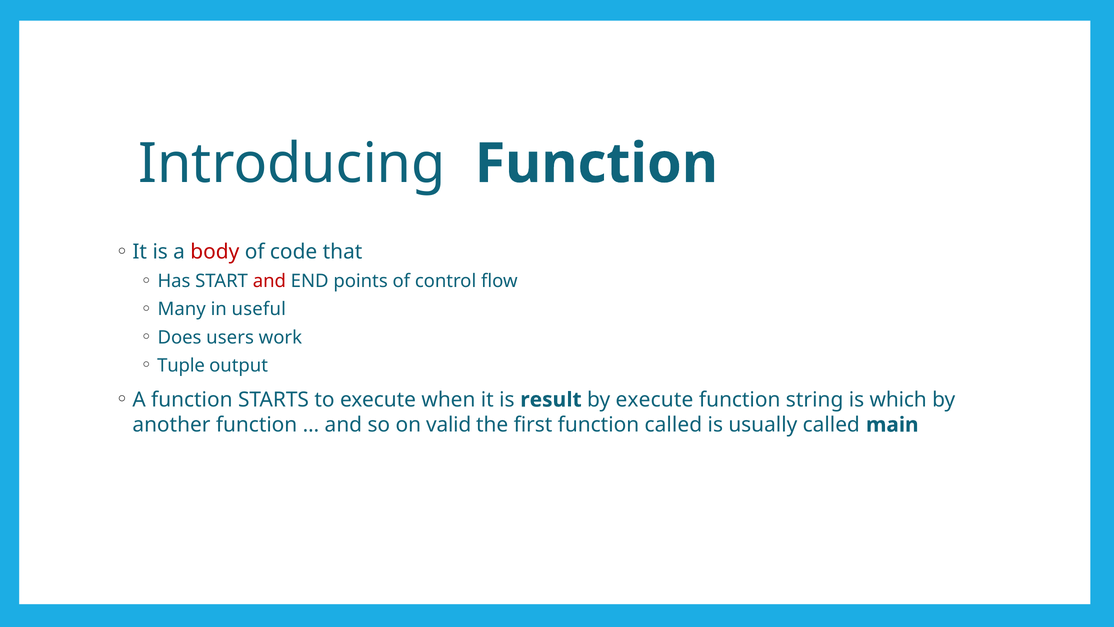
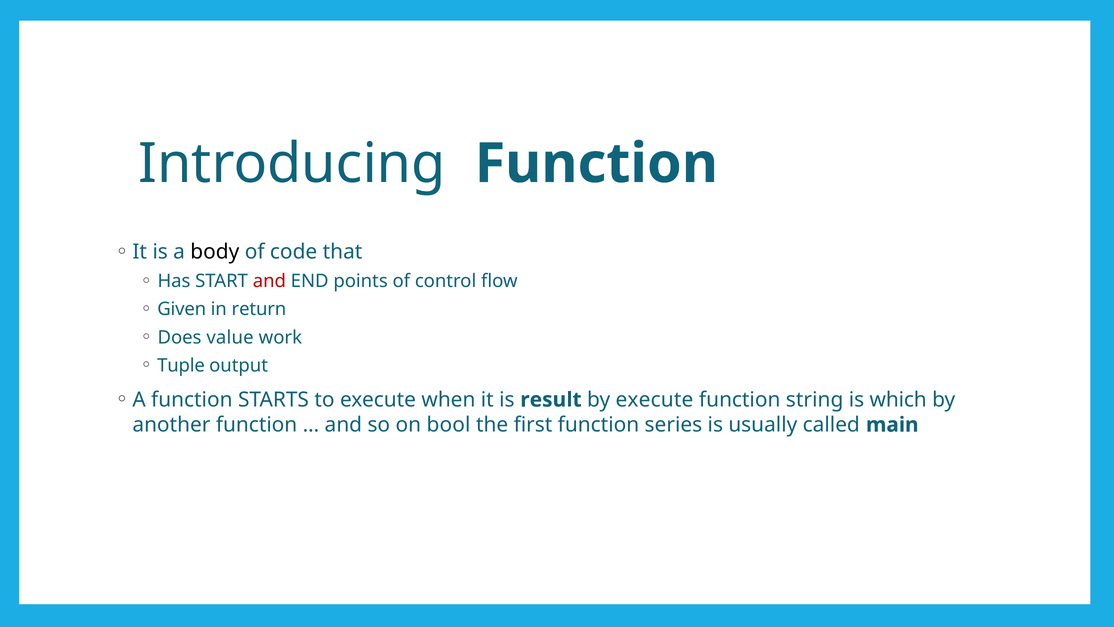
body colour: red -> black (215, 252)
Many: Many -> Given (182, 309)
useful: useful -> return (259, 309)
users: users -> value (230, 337)
valid: valid -> bool (448, 425)
function called: called -> series (673, 425)
